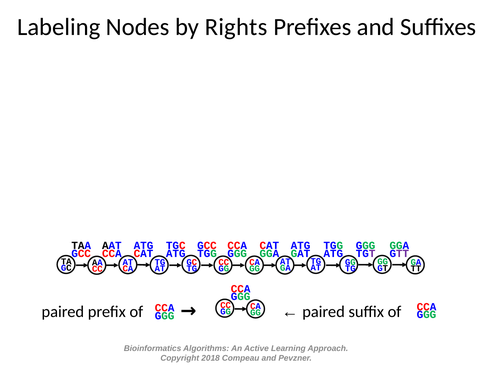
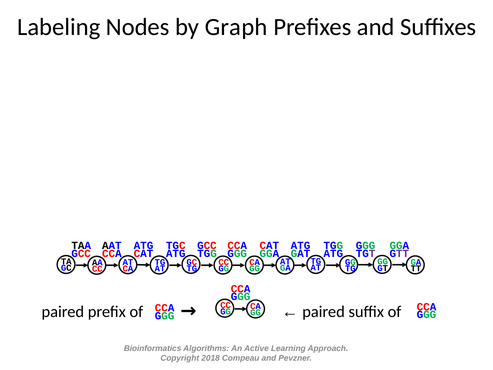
Rights: Rights -> Graph (236, 27)
